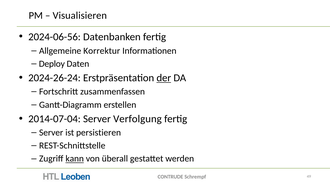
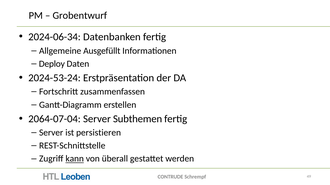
Visualisieren: Visualisieren -> Grobentwurf (80, 16)
2024-06-56: 2024-06-56 -> 2024-06-34 (54, 37)
Korrektur: Korrektur -> Ausgefüllt (102, 51)
2024-26-24: 2024-26-24 -> 2024-53-24 (54, 78)
der underline: present -> none (164, 78)
2014-07-04: 2014-07-04 -> 2064-07-04 (54, 119)
Verfolgung: Verfolgung -> Subthemen (138, 119)
